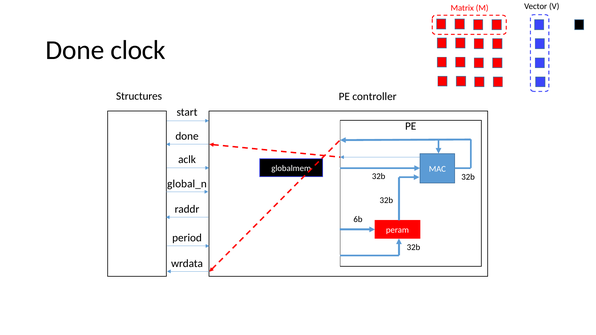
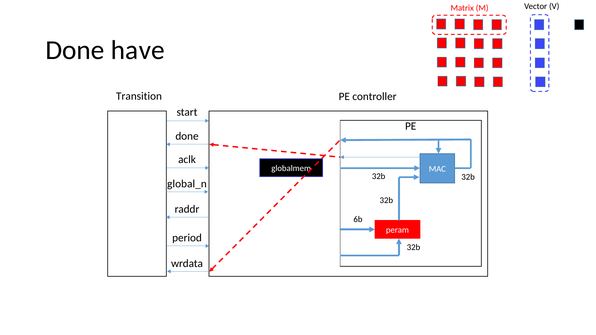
clock: clock -> have (138, 50)
Structures: Structures -> Transition (139, 96)
